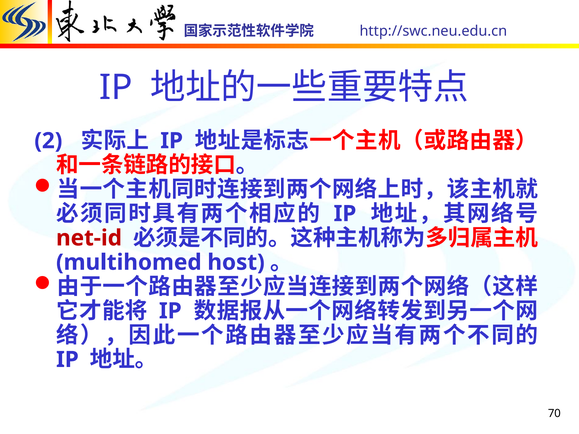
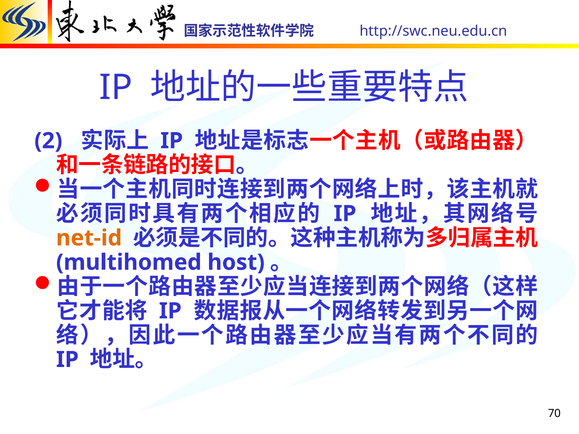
net-id colour: red -> orange (89, 238)
